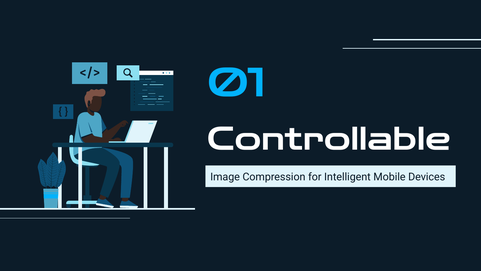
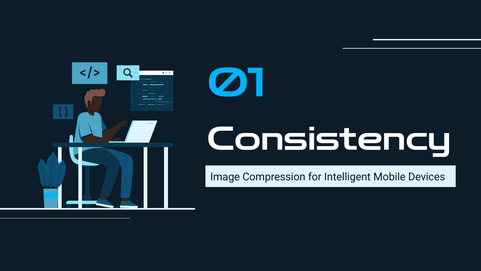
Controllable: Controllable -> Consistency (329, 139)
